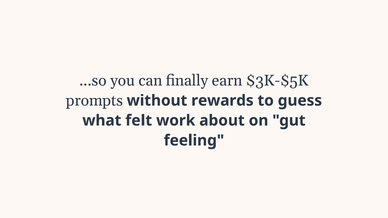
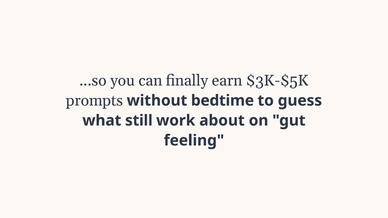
rewards: rewards -> bedtime (222, 101)
felt: felt -> still (139, 121)
